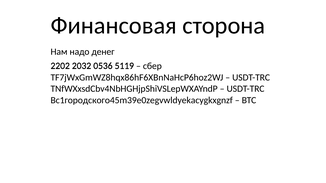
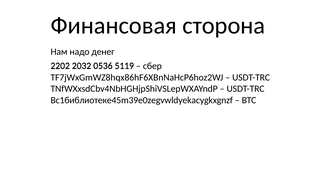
Bc1городского45m39e0zegvwldyekacygkxgnzf: Bc1городского45m39e0zegvwldyekacygkxgnzf -> Bc1библиотеке45m39e0zegvwldyekacygkxgnzf (142, 100)
